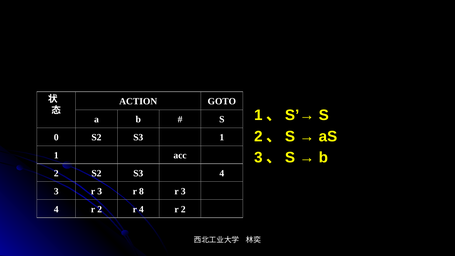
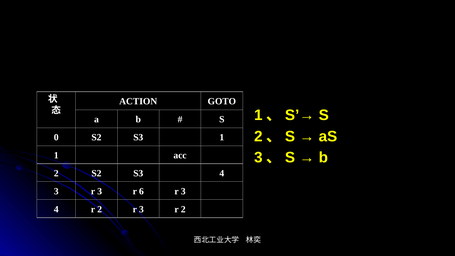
8: 8 -> 6 (141, 191)
2 r 4: 4 -> 3 (141, 209)
